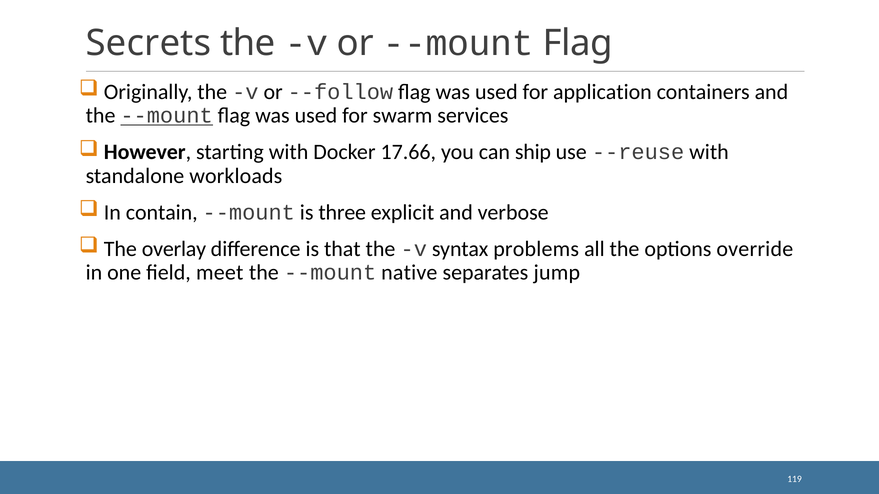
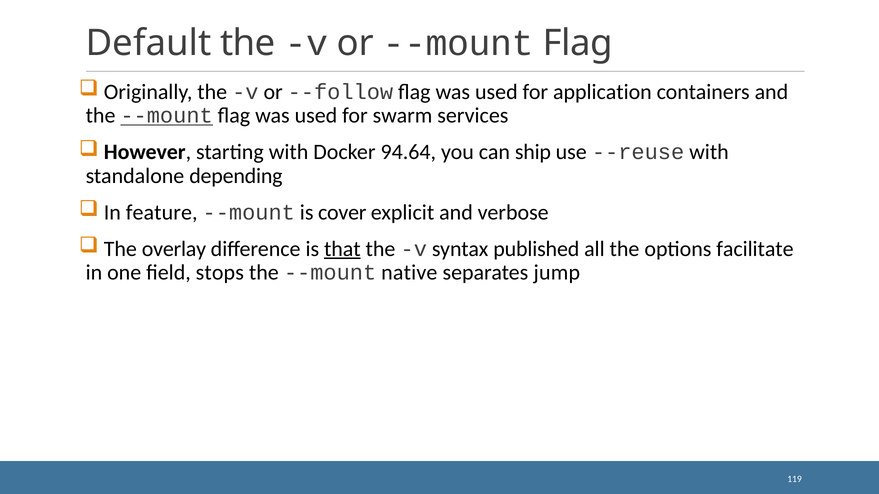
Secrets: Secrets -> Default (149, 43)
17.66: 17.66 -> 94.64 (408, 152)
workloads: workloads -> depending (236, 176)
contain: contain -> feature (162, 212)
three: three -> cover (342, 212)
that underline: none -> present (342, 249)
problems: problems -> published (536, 249)
override: override -> facilitate (755, 249)
meet: meet -> stops (220, 273)
